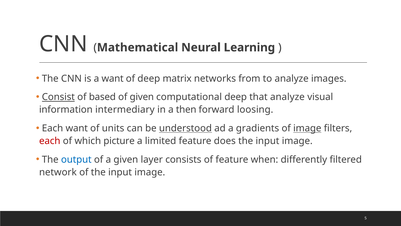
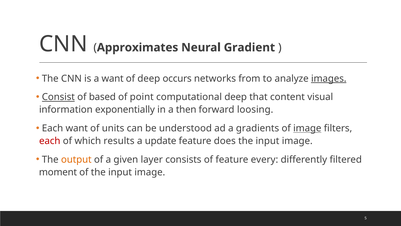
Mathematical: Mathematical -> Approximates (138, 47)
Learning: Learning -> Gradient (249, 47)
matrix: matrix -> occurs (177, 78)
images underline: none -> present (329, 78)
of given: given -> point (142, 97)
that analyze: analyze -> content (287, 97)
intermediary: intermediary -> exponentially (125, 110)
understood underline: present -> none (185, 128)
picture: picture -> results (119, 141)
limited: limited -> update (161, 141)
output colour: blue -> orange (76, 159)
when: when -> every (264, 159)
network: network -> moment (58, 172)
